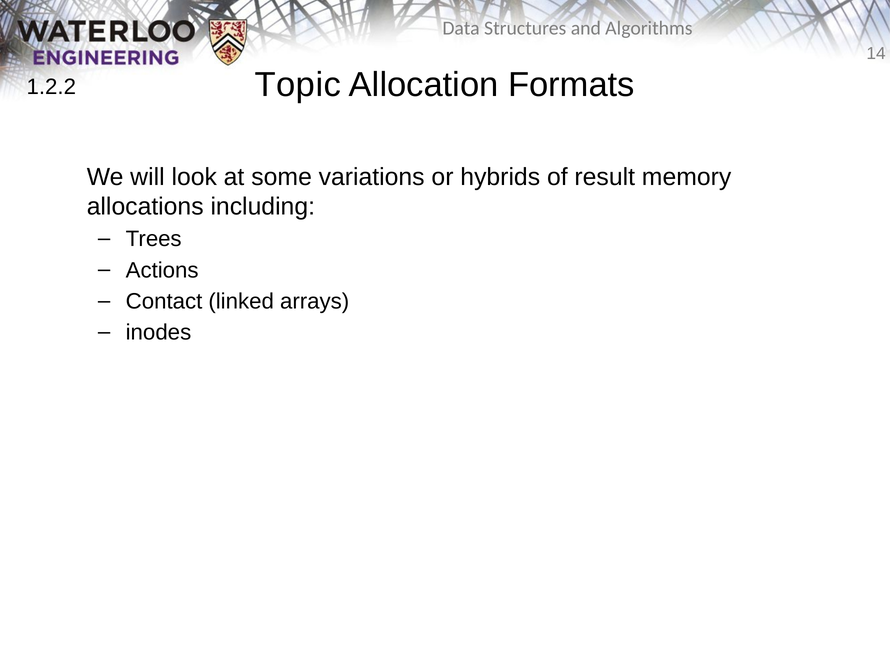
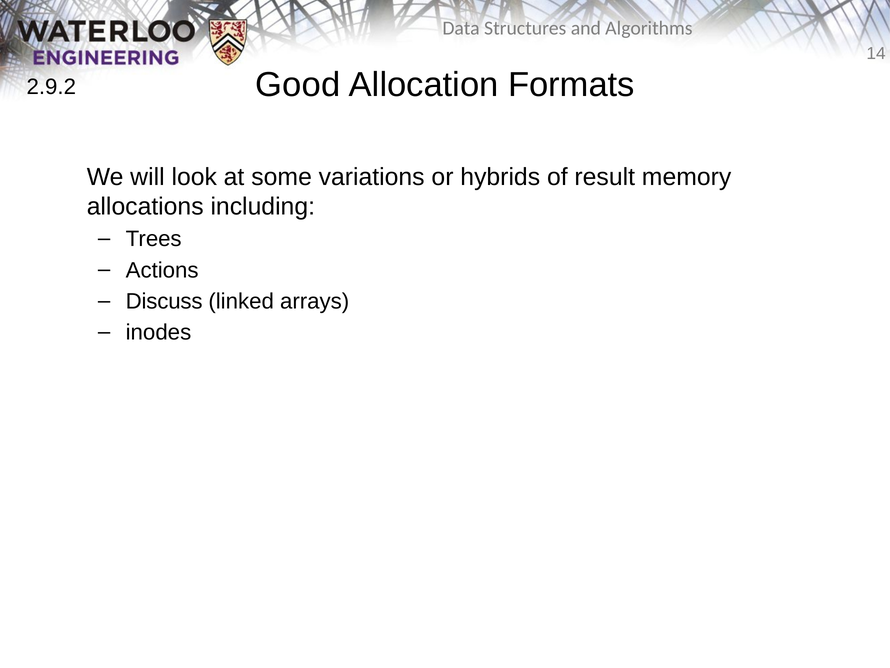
Topic: Topic -> Good (298, 85)
1.2.2: 1.2.2 -> 2.9.2 (51, 87)
Contact: Contact -> Discuss (164, 301)
